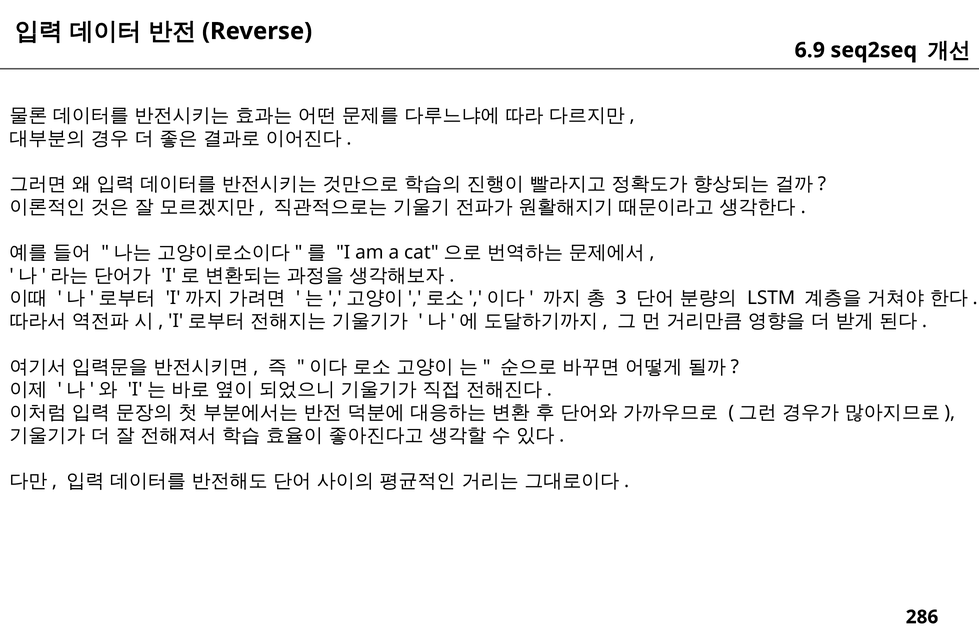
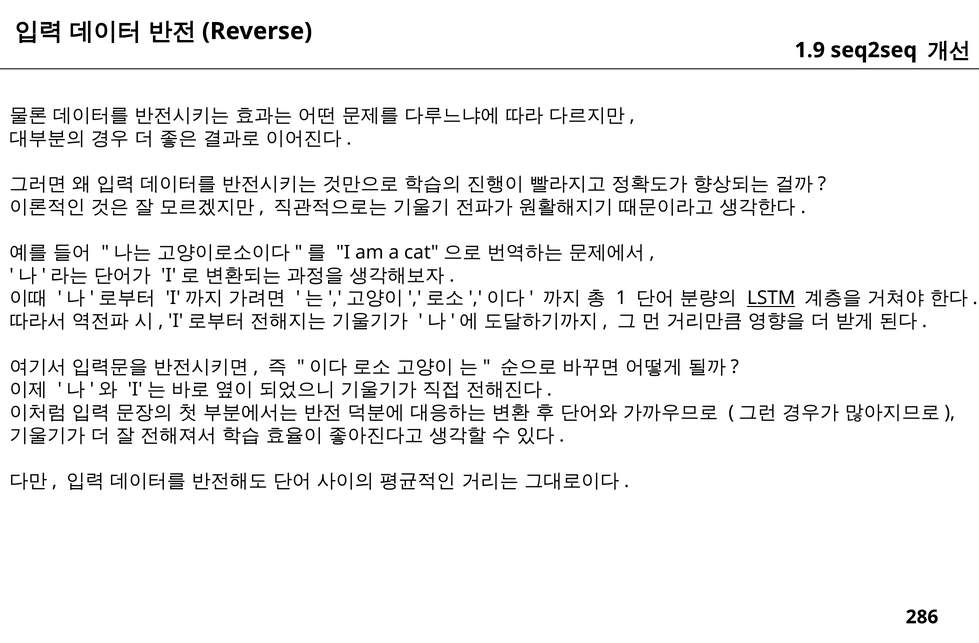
6.9: 6.9 -> 1.9 (810, 50)
3: 3 -> 1 (621, 298)
LSTM underline: none -> present (771, 298)
